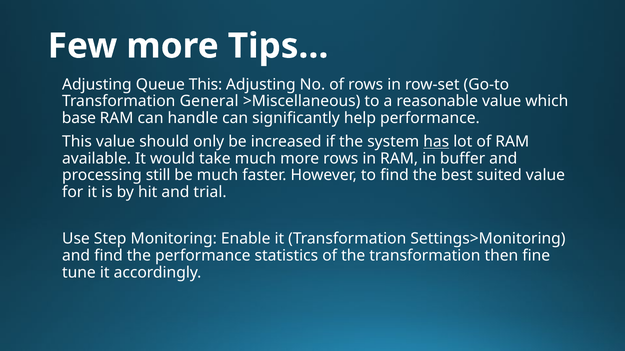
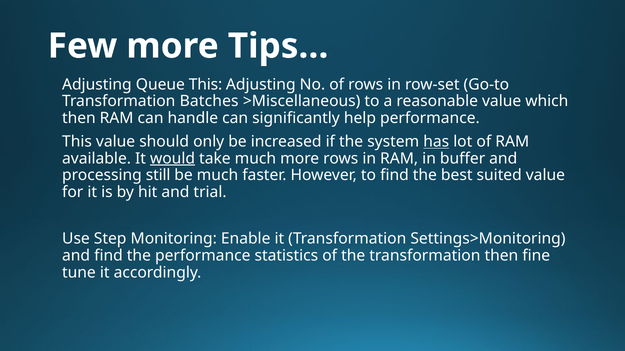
General: General -> Batches (209, 102)
base: base -> then (79, 118)
would underline: none -> present (173, 159)
